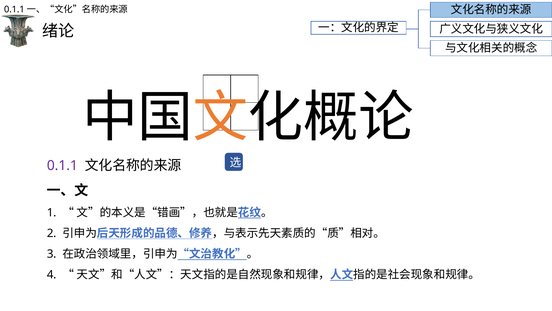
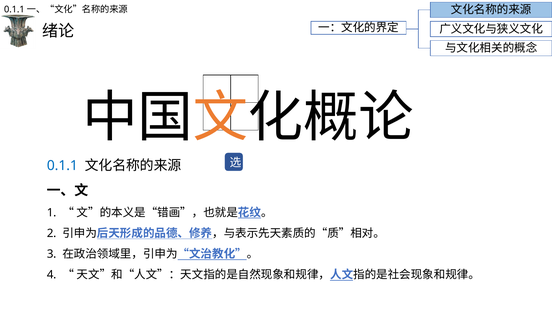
0.1.1 colour: purple -> blue (62, 165)
